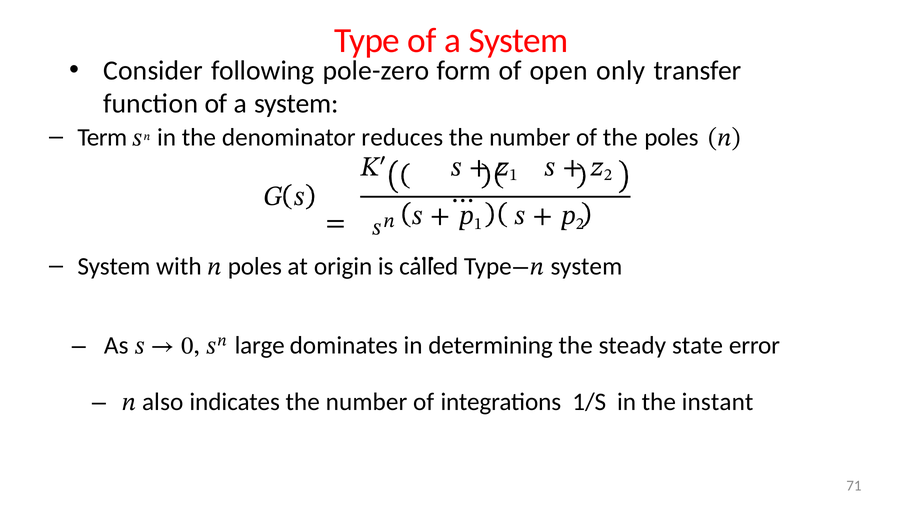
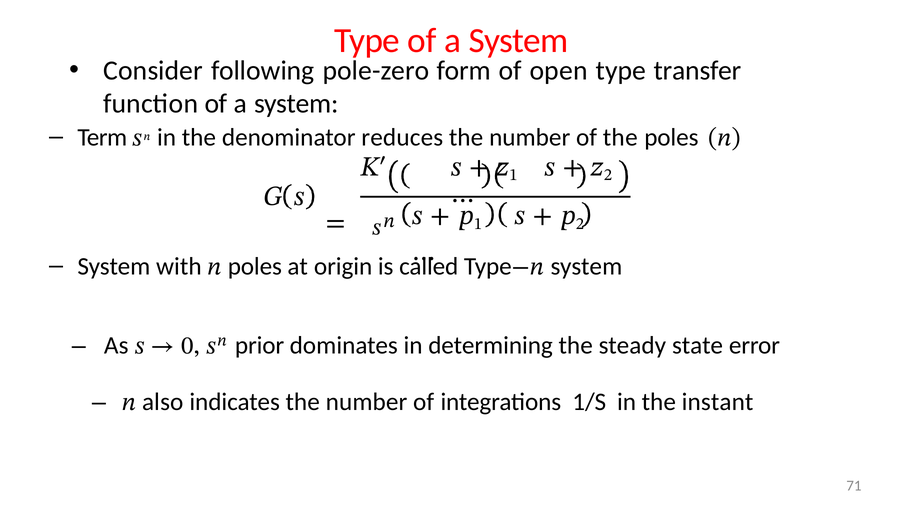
open only: only -> type (621, 70)
large: large -> prior (260, 345)
